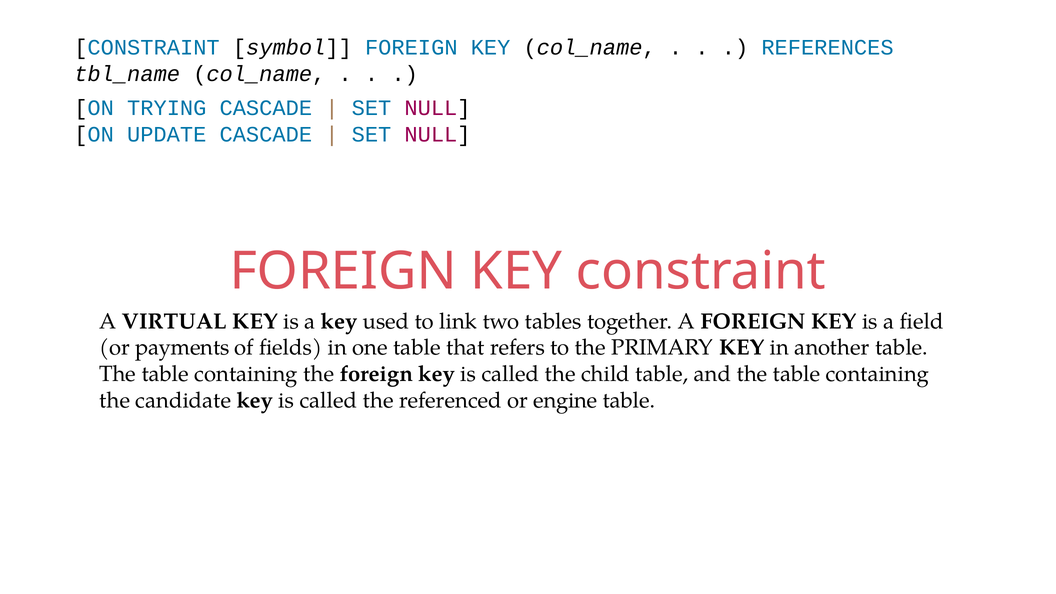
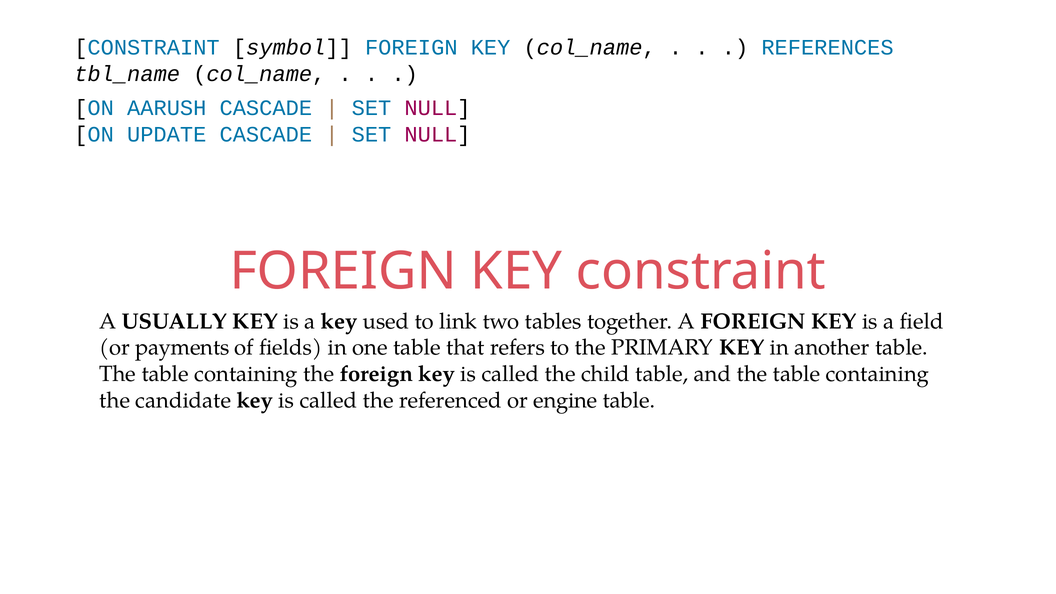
TRYING: TRYING -> AARUSH (167, 108)
VIRTUAL: VIRTUAL -> USUALLY (174, 321)
